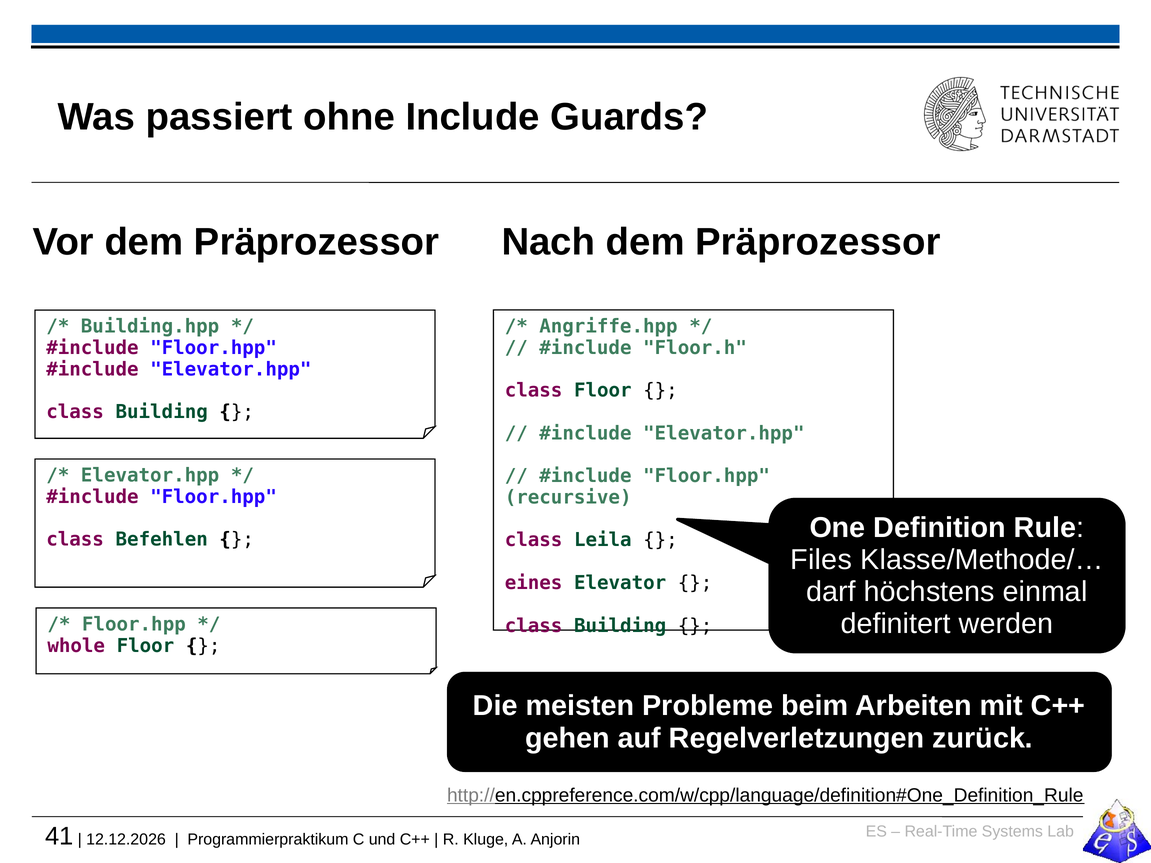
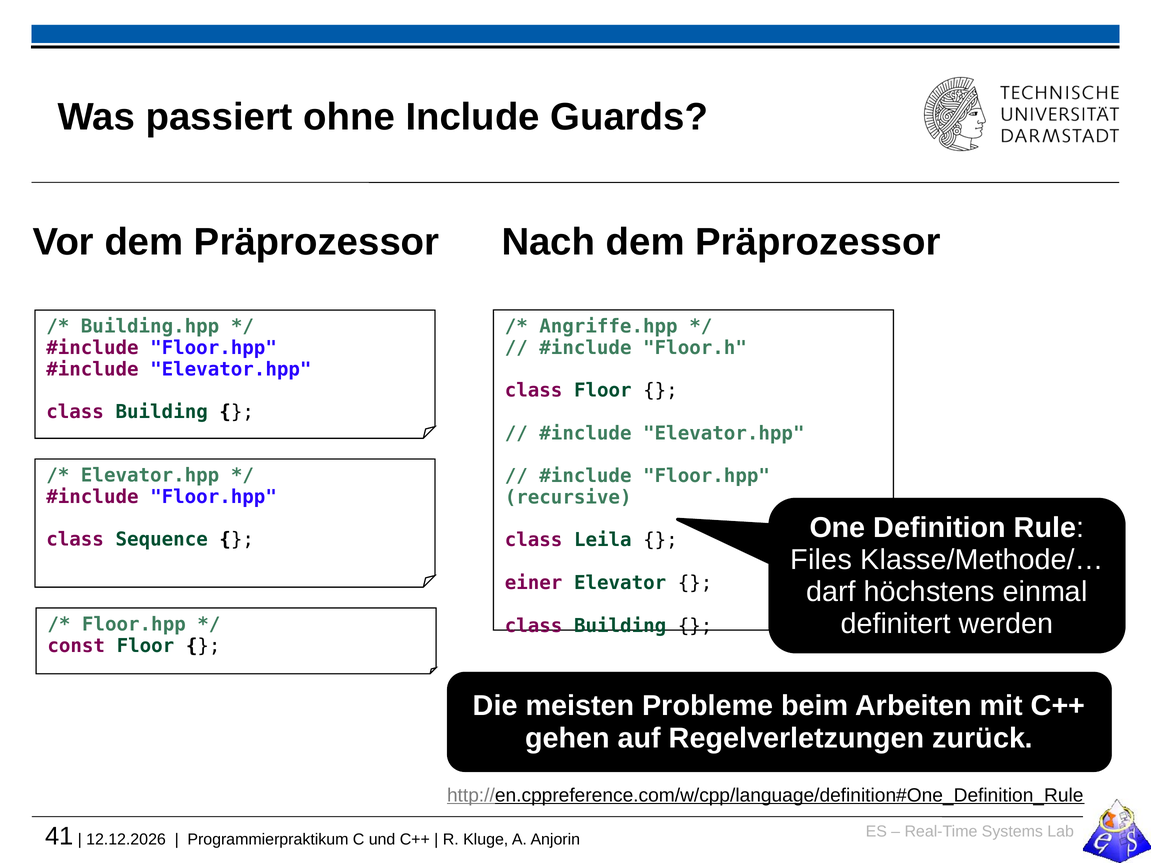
Befehlen: Befehlen -> Sequence (162, 540)
eines: eines -> einer (534, 583)
whole: whole -> const (76, 646)
